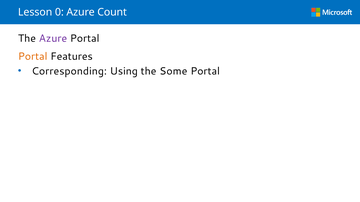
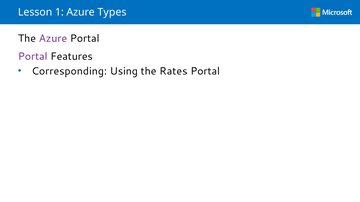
0: 0 -> 1 (59, 12)
Count: Count -> Types (112, 12)
Portal colour: orange -> purple (33, 56)
Some: Some -> Rates (173, 71)
